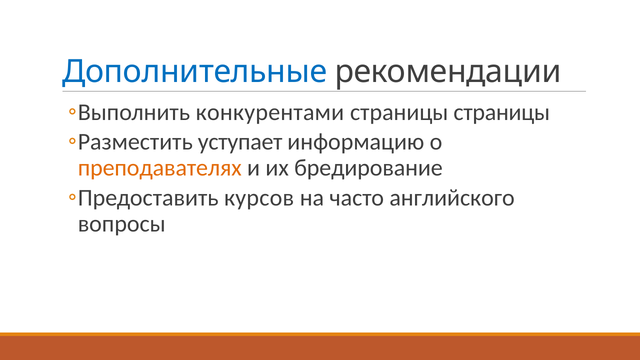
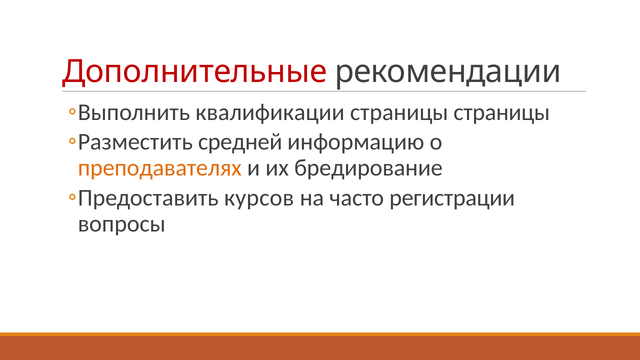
Дополнительные colour: blue -> red (195, 72)
конкурентами: конкурентами -> квалификации (270, 112)
уступает: уступает -> средней (240, 142)
английского: английского -> регистрации (452, 198)
